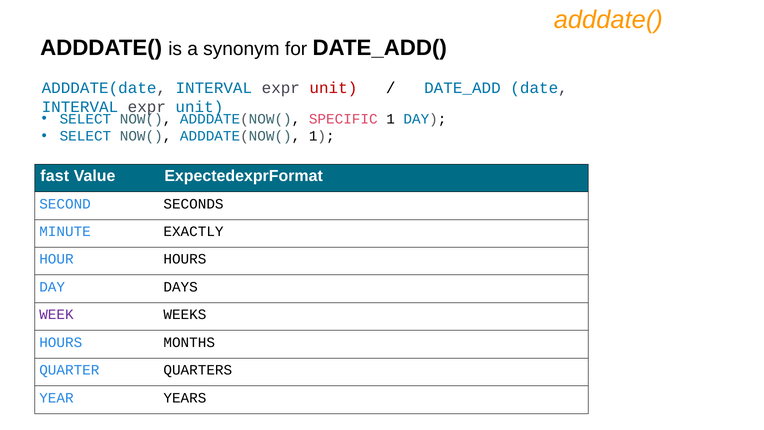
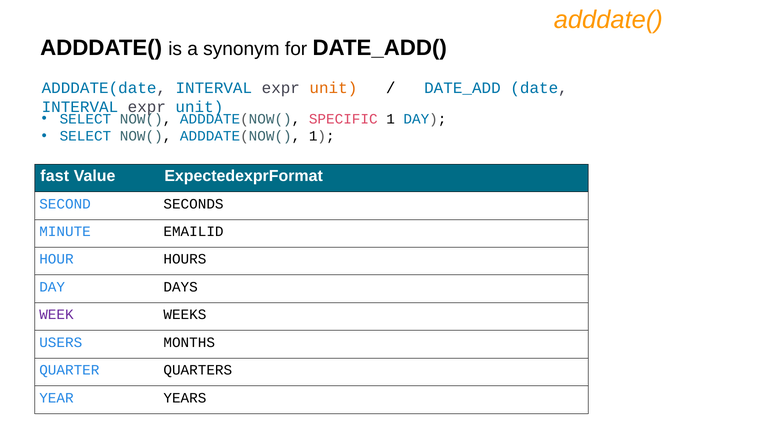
unit colour: red -> orange (333, 88)
EXACTLY: EXACTLY -> EMAILID (193, 231)
HOURS: HOURS -> USERS (61, 342)
